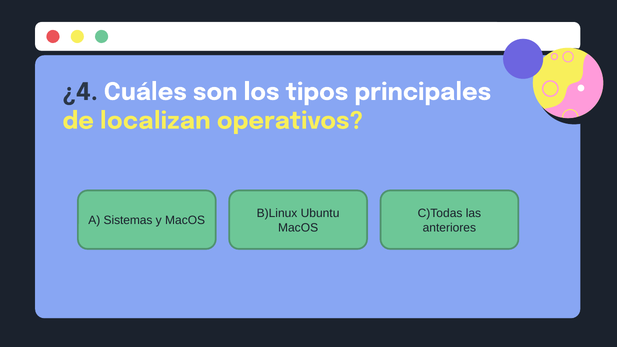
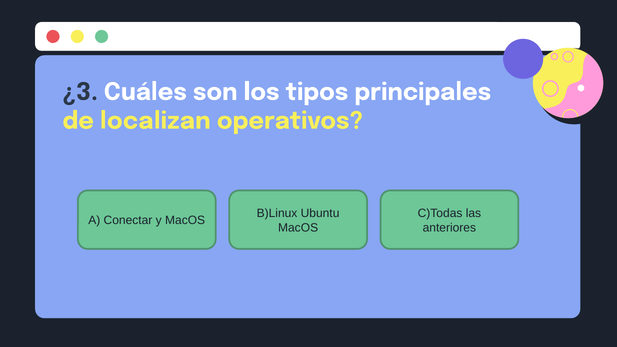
¿4: ¿4 -> ¿3 (80, 92)
Sistemas: Sistemas -> Conectar (128, 221)
